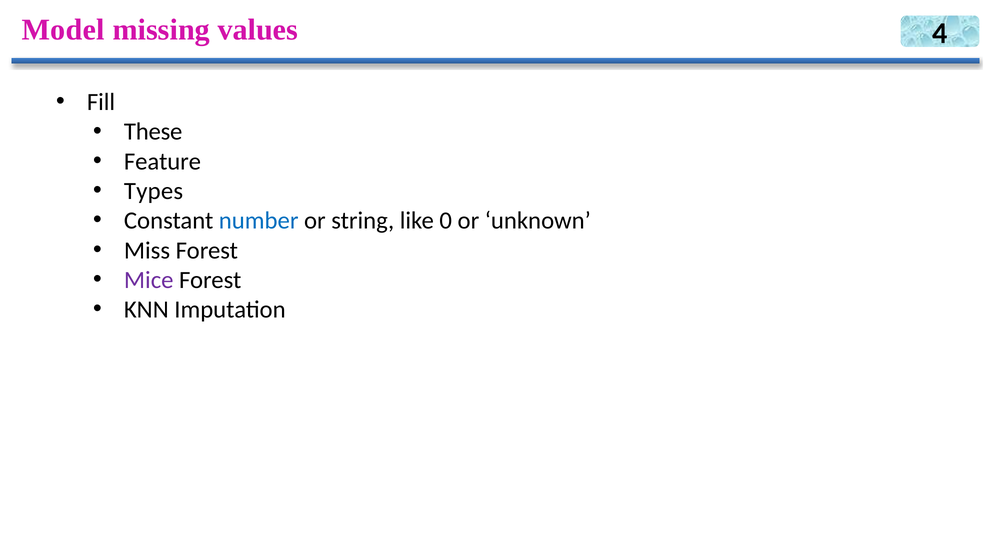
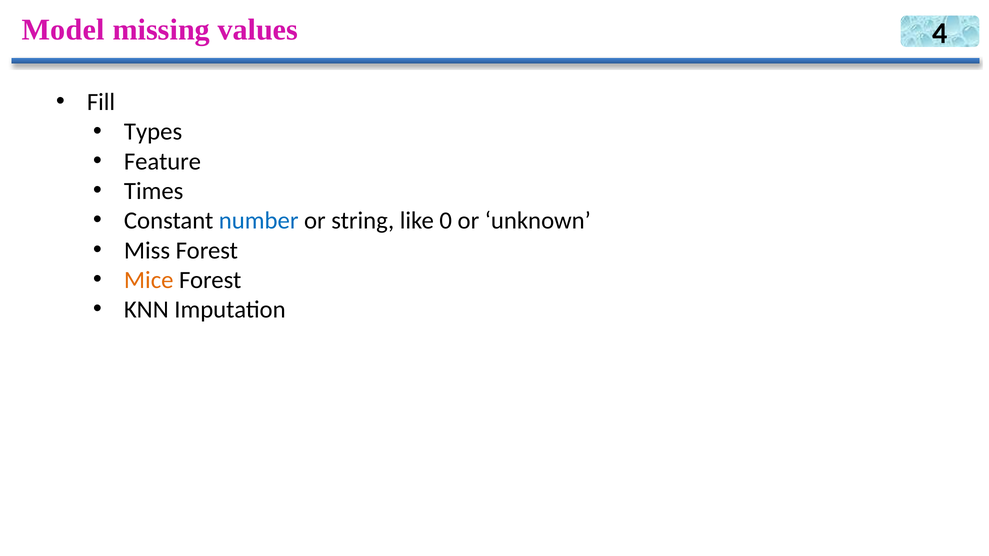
These: These -> Types (153, 132)
Types: Types -> Times (154, 191)
Mice colour: purple -> orange (149, 280)
